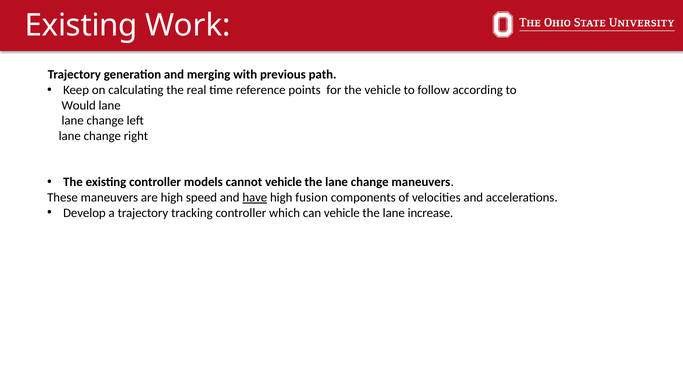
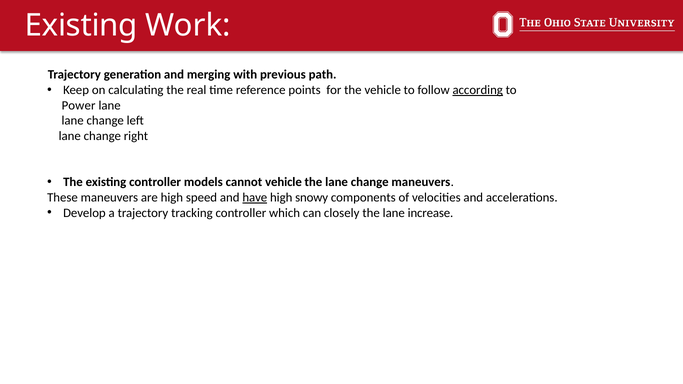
according underline: none -> present (478, 90)
Would: Would -> Power (79, 105)
fusion: fusion -> snowy (312, 198)
can vehicle: vehicle -> closely (342, 213)
